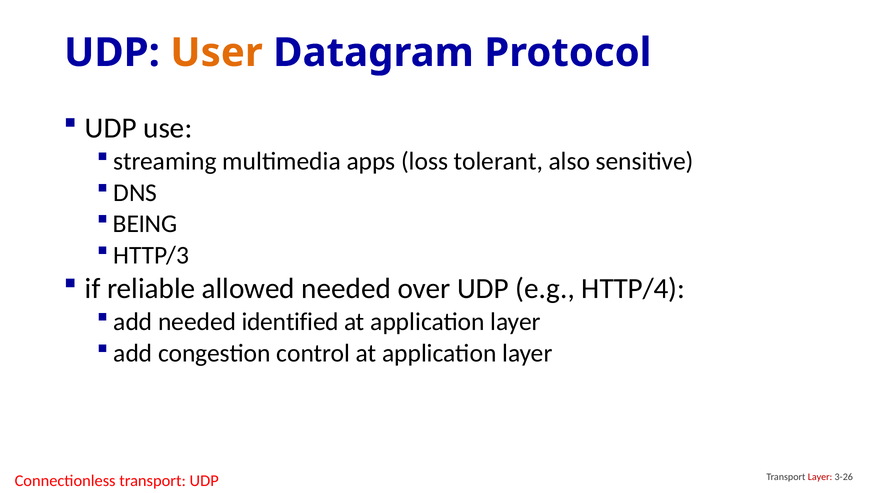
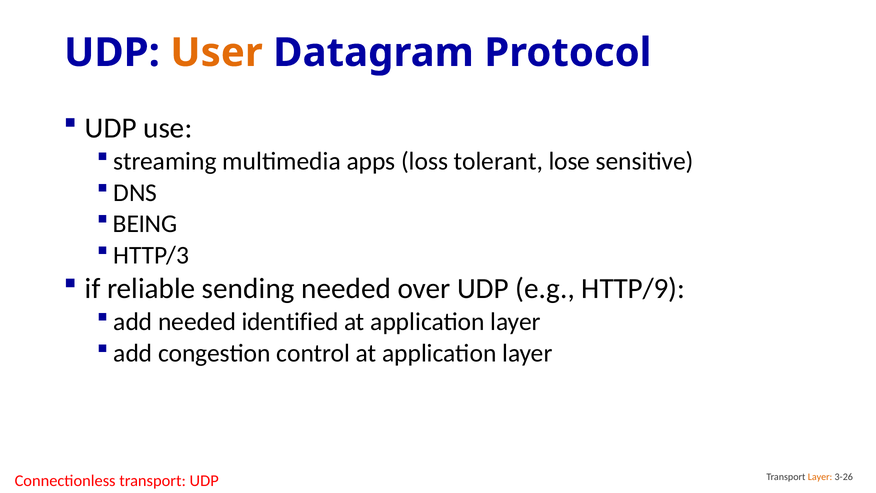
also: also -> lose (569, 161)
allowed: allowed -> sending (248, 289)
HTTP/4: HTTP/4 -> HTTP/9 (633, 289)
Layer colour: red -> orange (820, 477)
